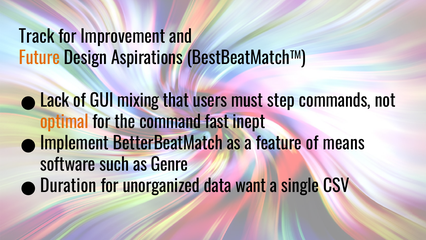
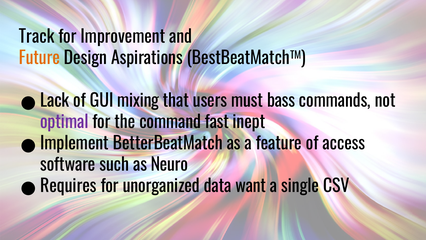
step: step -> bass (281, 101)
optimal colour: orange -> purple (64, 122)
means: means -> access (344, 143)
Genre: Genre -> Neuro (169, 165)
Duration: Duration -> Requires (68, 186)
